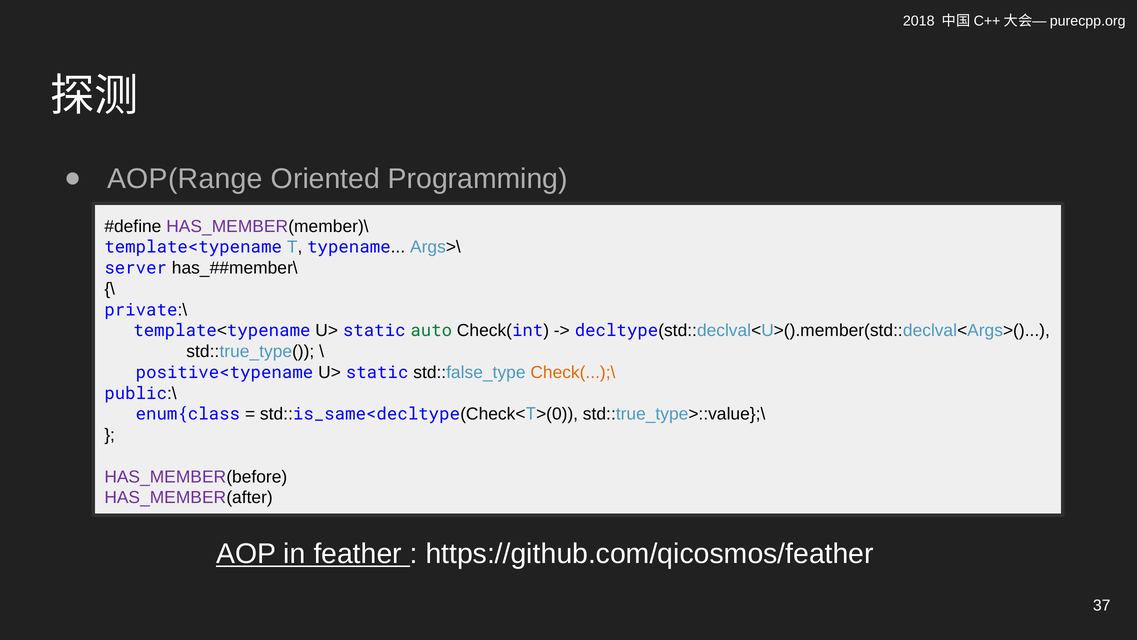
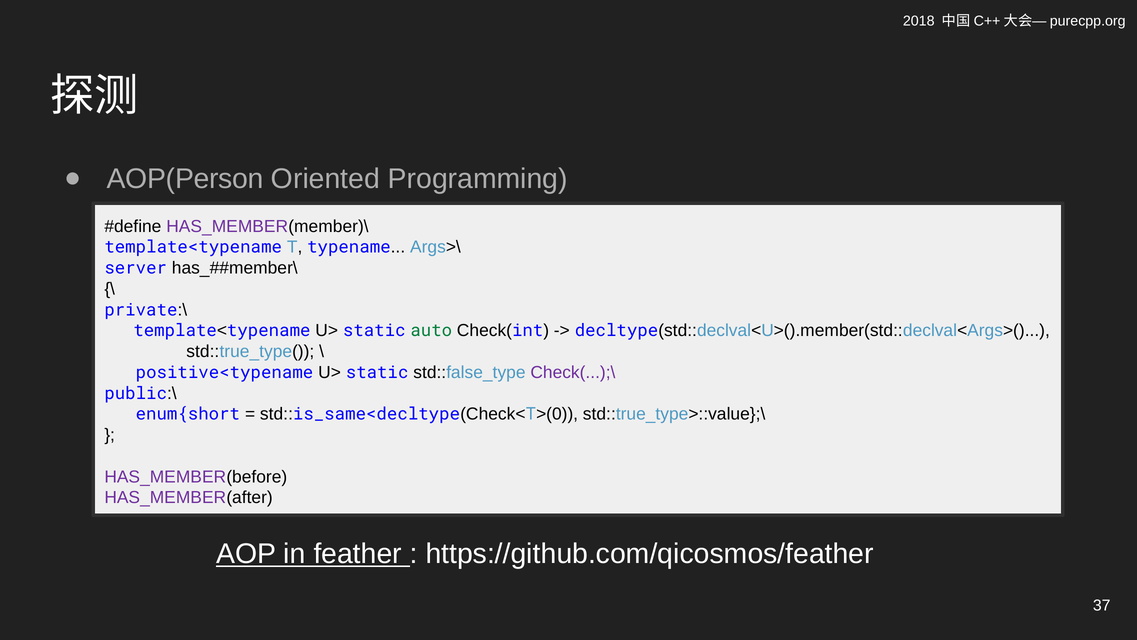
AOP(Range: AOP(Range -> AOP(Person (185, 179)
Check(...);\ colour: orange -> purple (573, 372)
enum{class: enum{class -> enum{short (188, 414)
